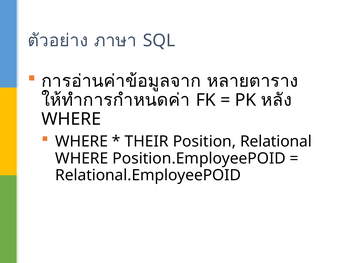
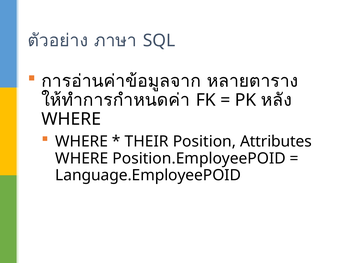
Relational: Relational -> Attributes (276, 142)
Relational.EmployeePOID: Relational.EmployeePOID -> Language.EmployeePOID (148, 175)
